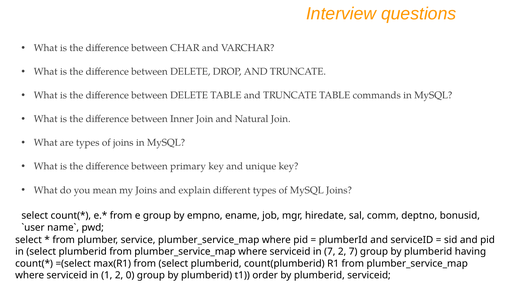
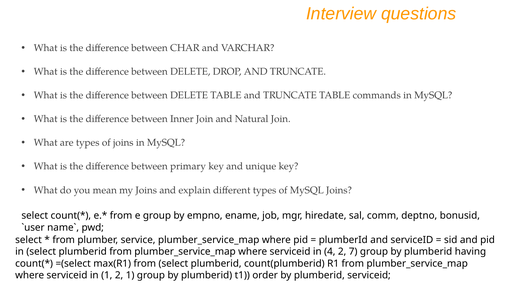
in 7: 7 -> 4 (330, 252)
2 0: 0 -> 1 (130, 275)
